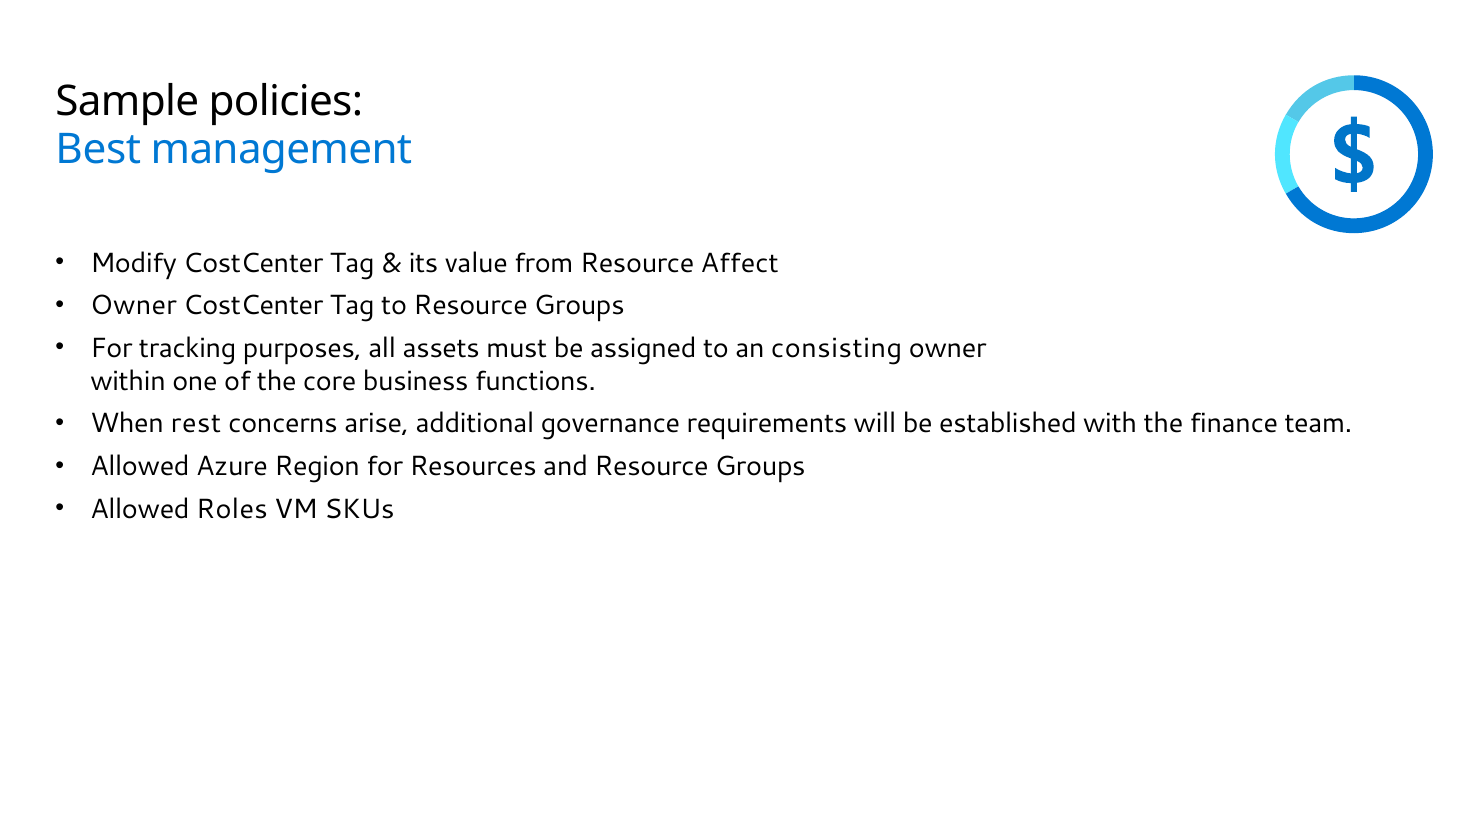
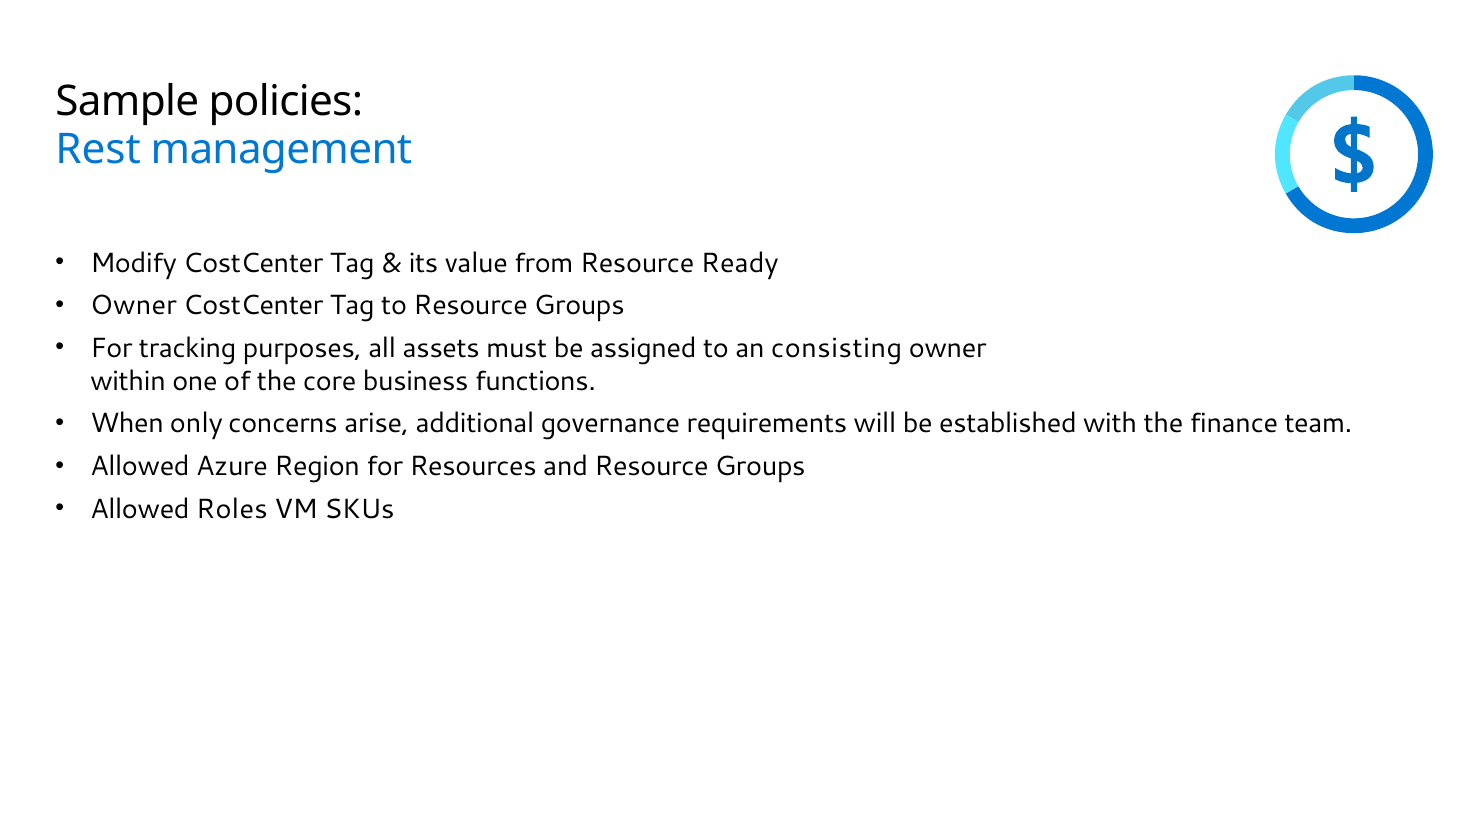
Best: Best -> Rest (98, 150)
Affect: Affect -> Ready (740, 263)
rest: rest -> only (196, 424)
